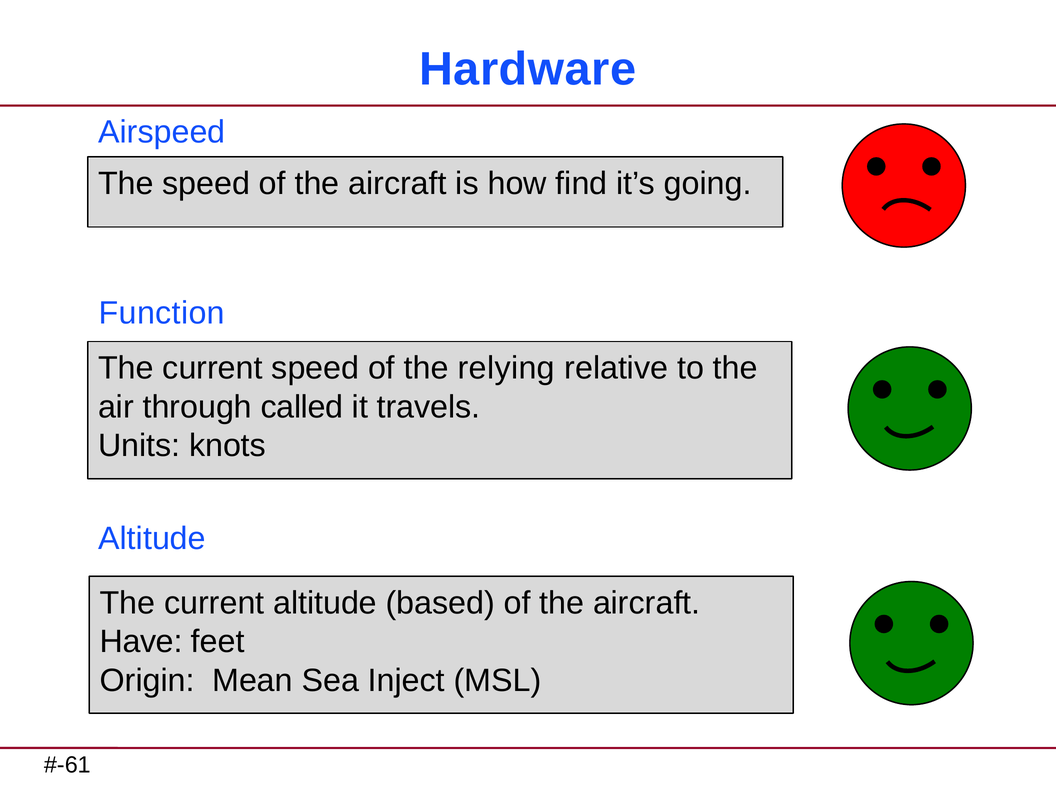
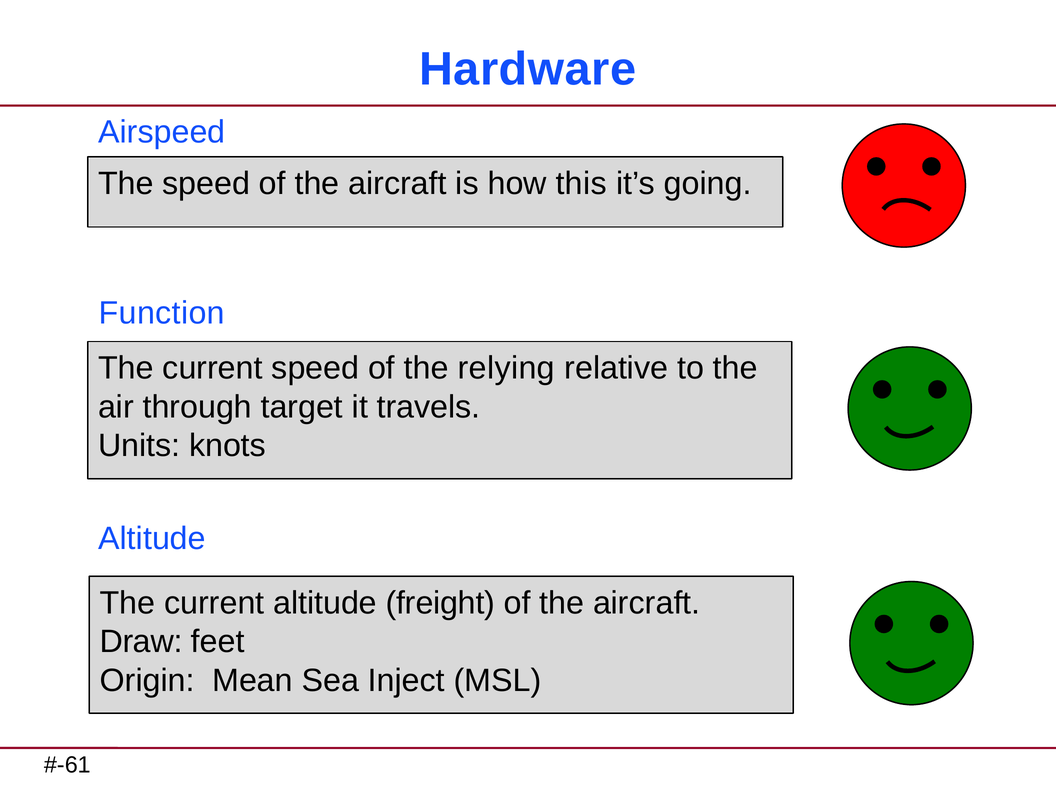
find: find -> this (581, 183)
called: called -> target (302, 407)
based: based -> freight (440, 603)
Have: Have -> Draw (141, 642)
